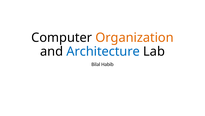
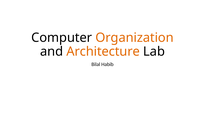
Architecture colour: blue -> orange (103, 51)
